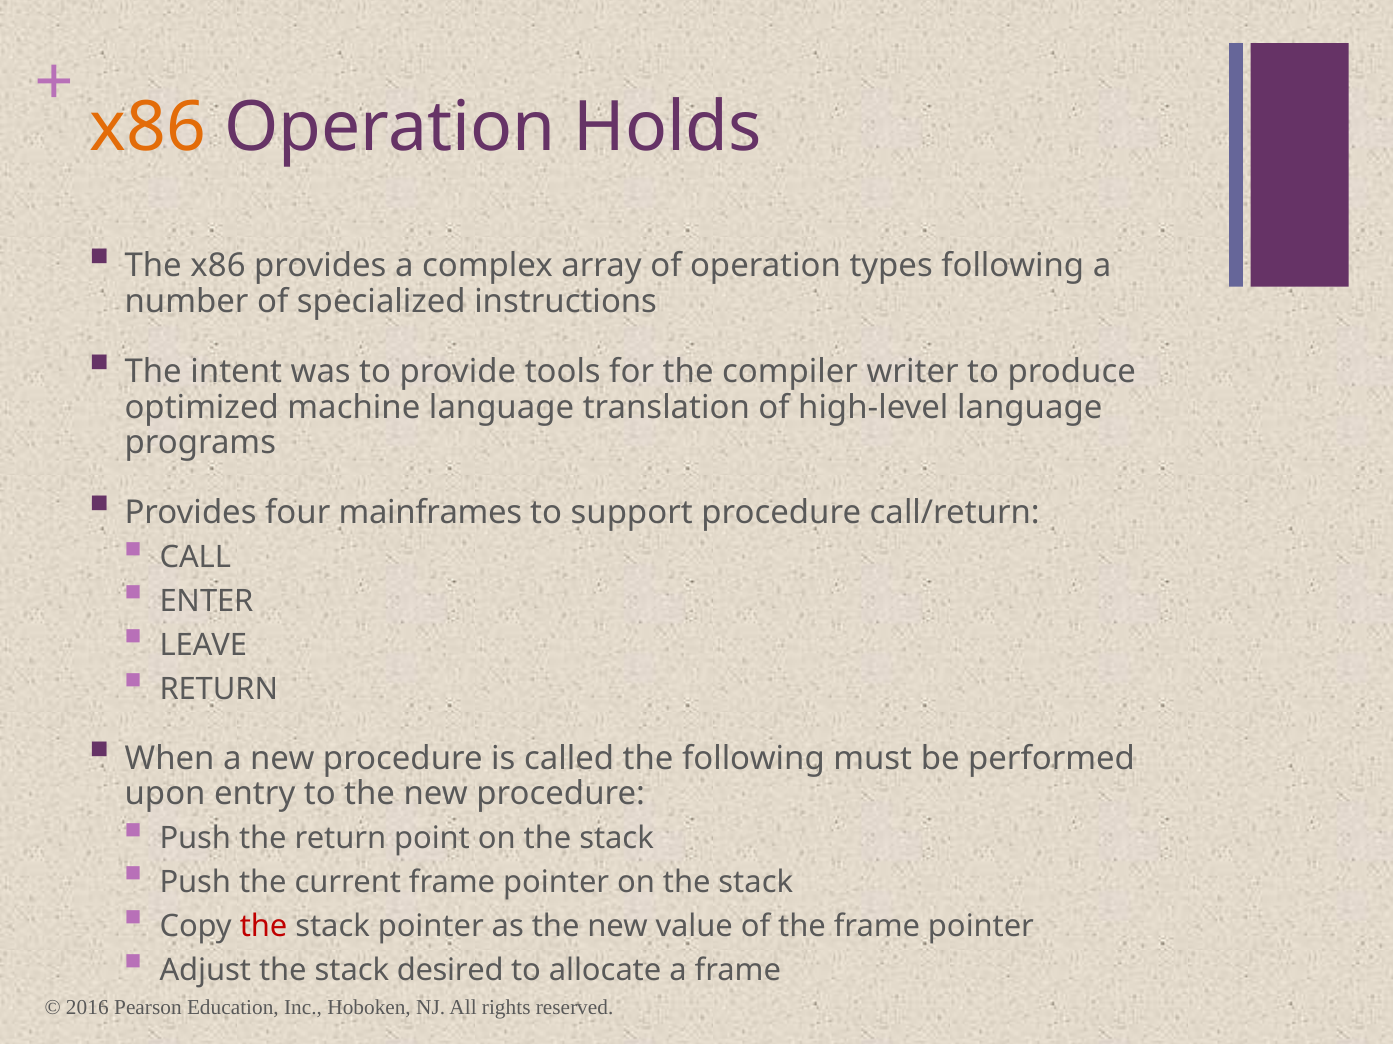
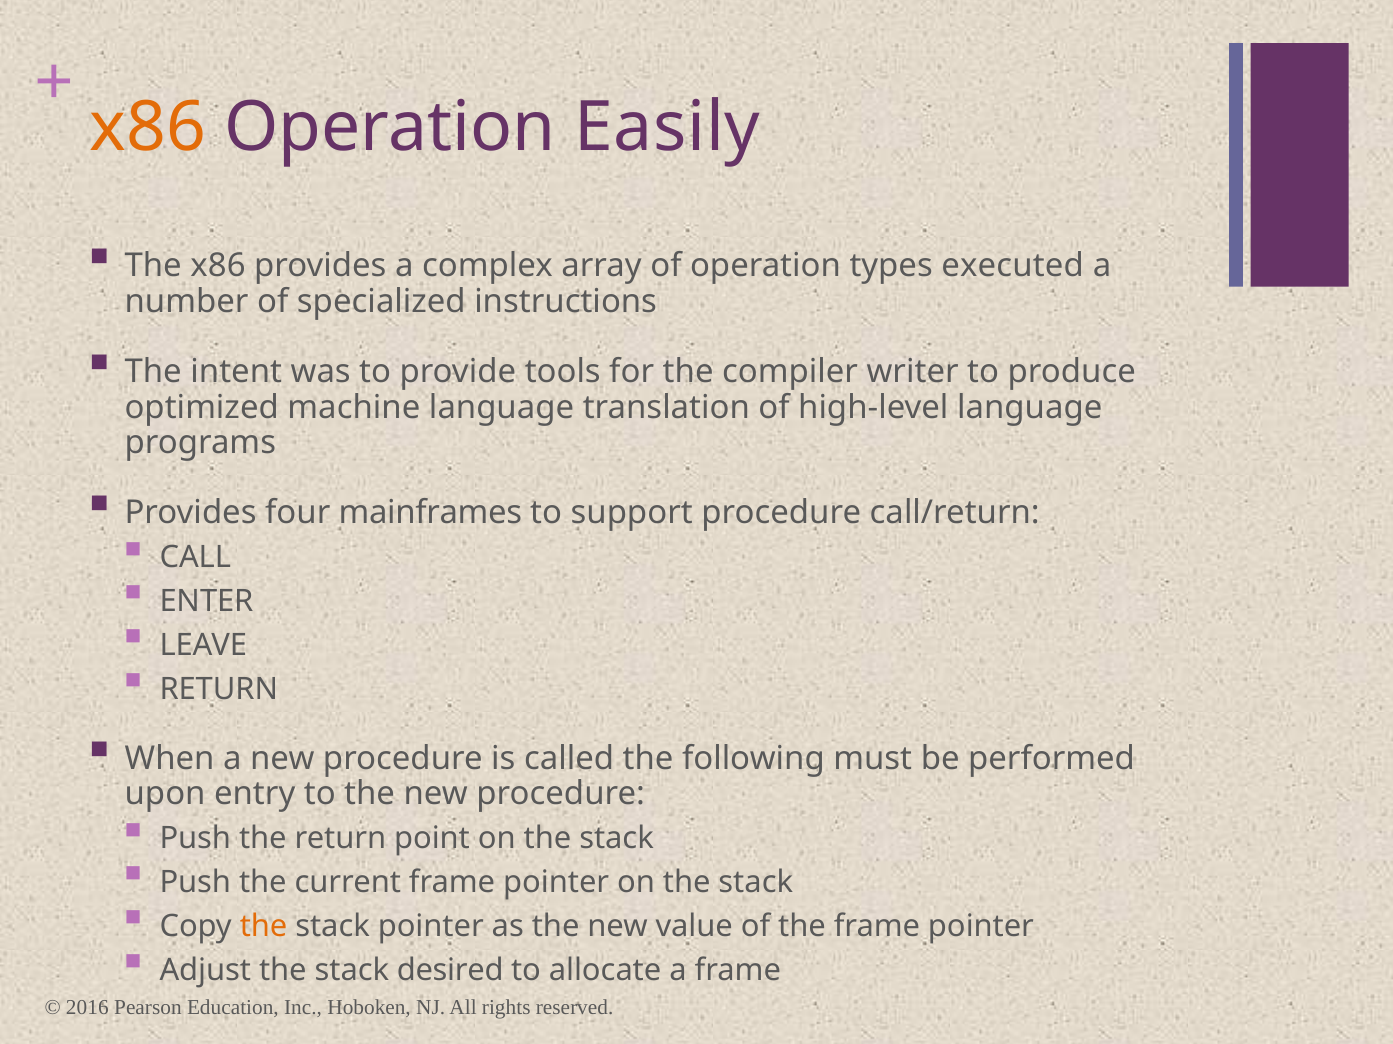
Holds: Holds -> Easily (667, 127)
types following: following -> executed (1013, 266)
the colour: red -> orange (264, 927)
